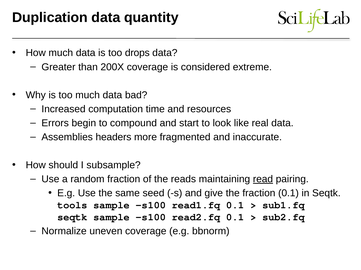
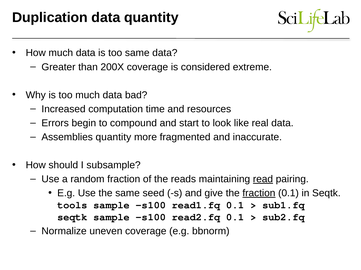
too drops: drops -> same (137, 53)
Assemblies headers: headers -> quantity (113, 137)
fraction underline: none -> present (259, 194)
